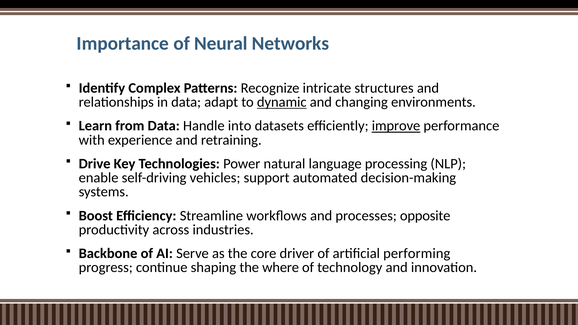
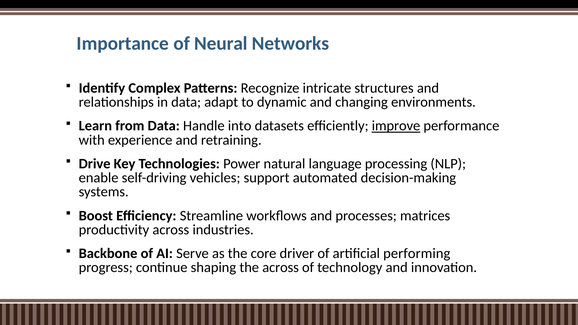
dynamic underline: present -> none (282, 102)
opposite: opposite -> matrices (425, 216)
the where: where -> across (281, 268)
